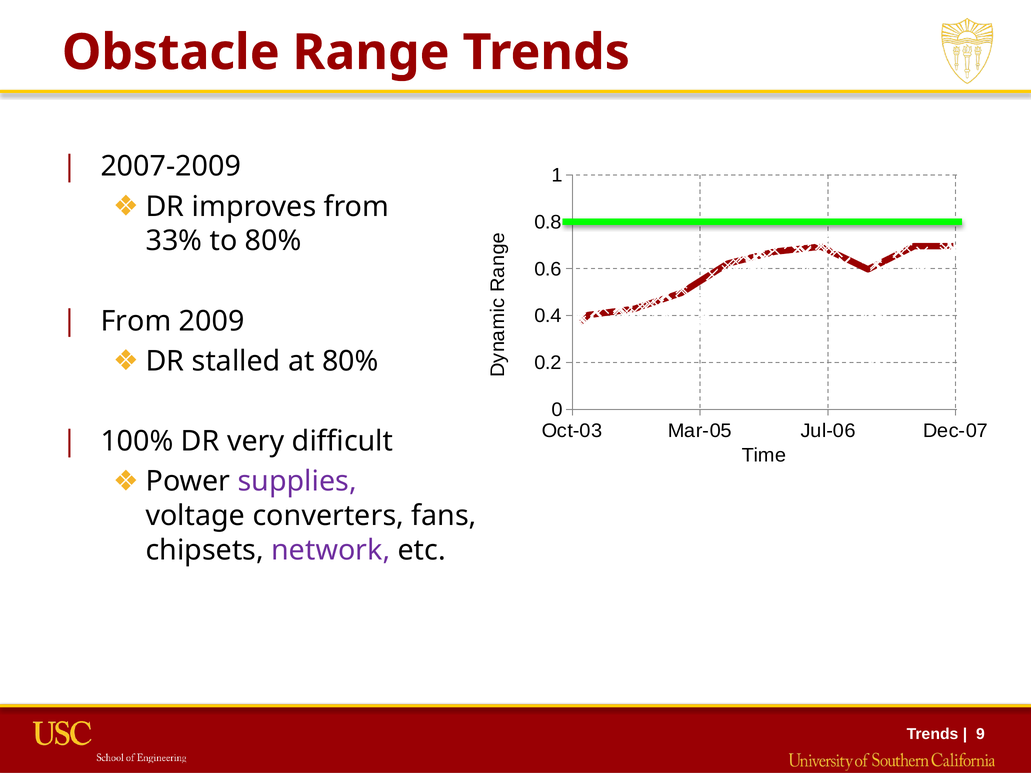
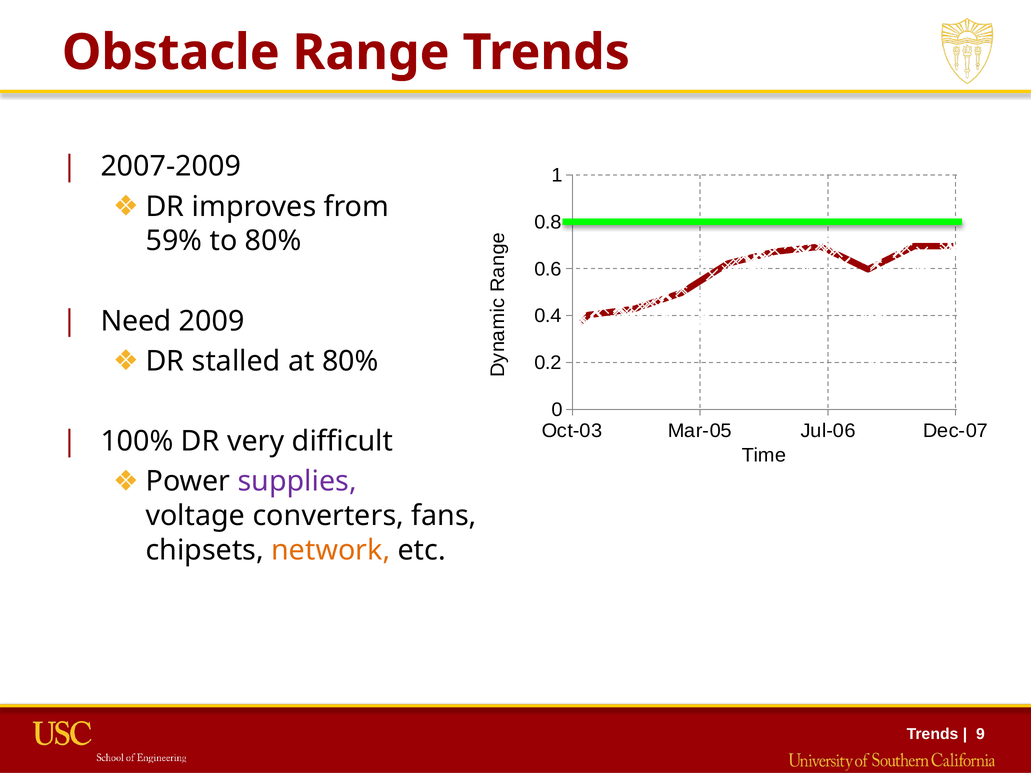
33%: 33% -> 59% (174, 241)
From: From -> Need (136, 321)
network colour: purple -> orange (331, 550)
